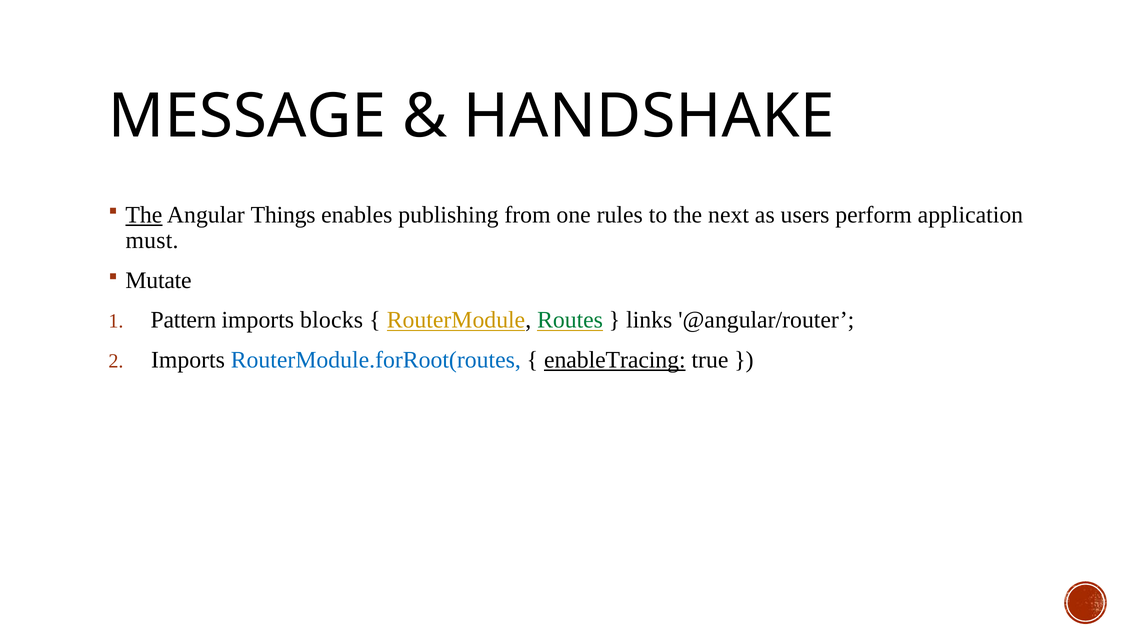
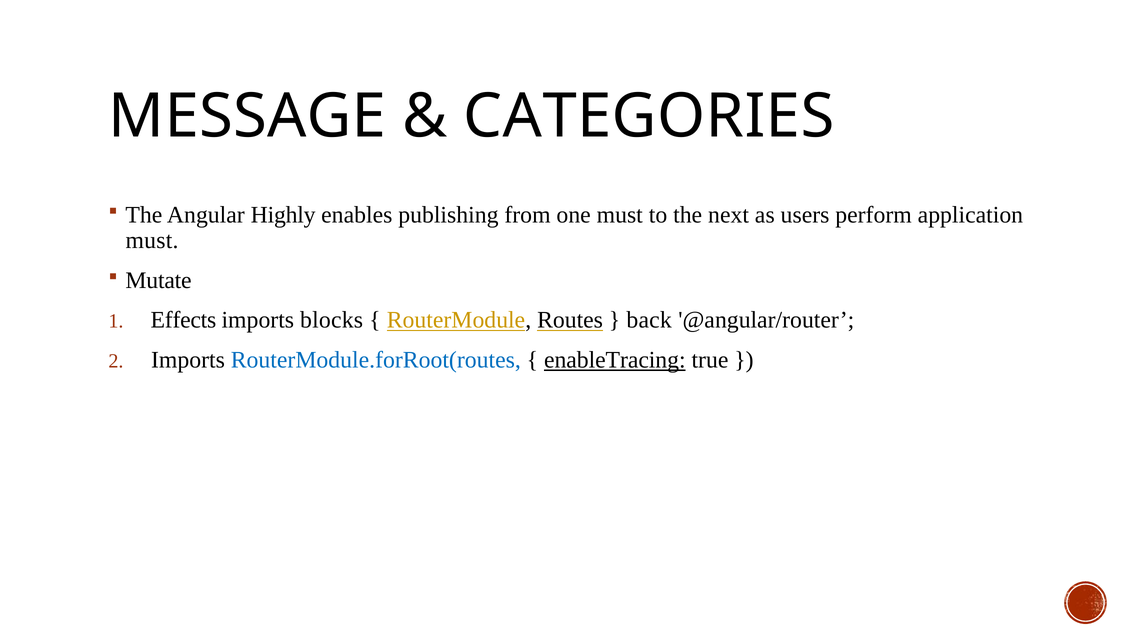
HANDSHAKE: HANDSHAKE -> CATEGORIES (649, 116)
The underline: present -> none (144, 215)
Things: Things -> Highly (283, 215)
one rules: rules -> must (620, 215)
Pattern: Pattern -> Effects (183, 320)
Routes colour: green -> black (570, 320)
links: links -> back (649, 320)
